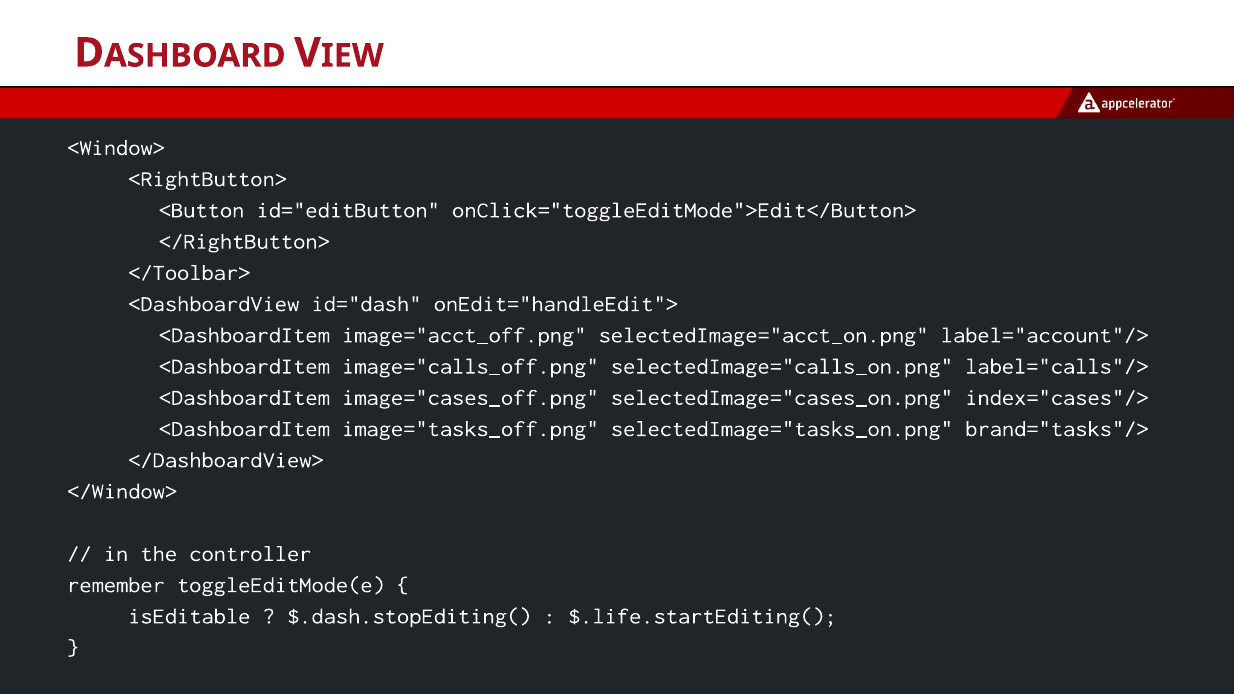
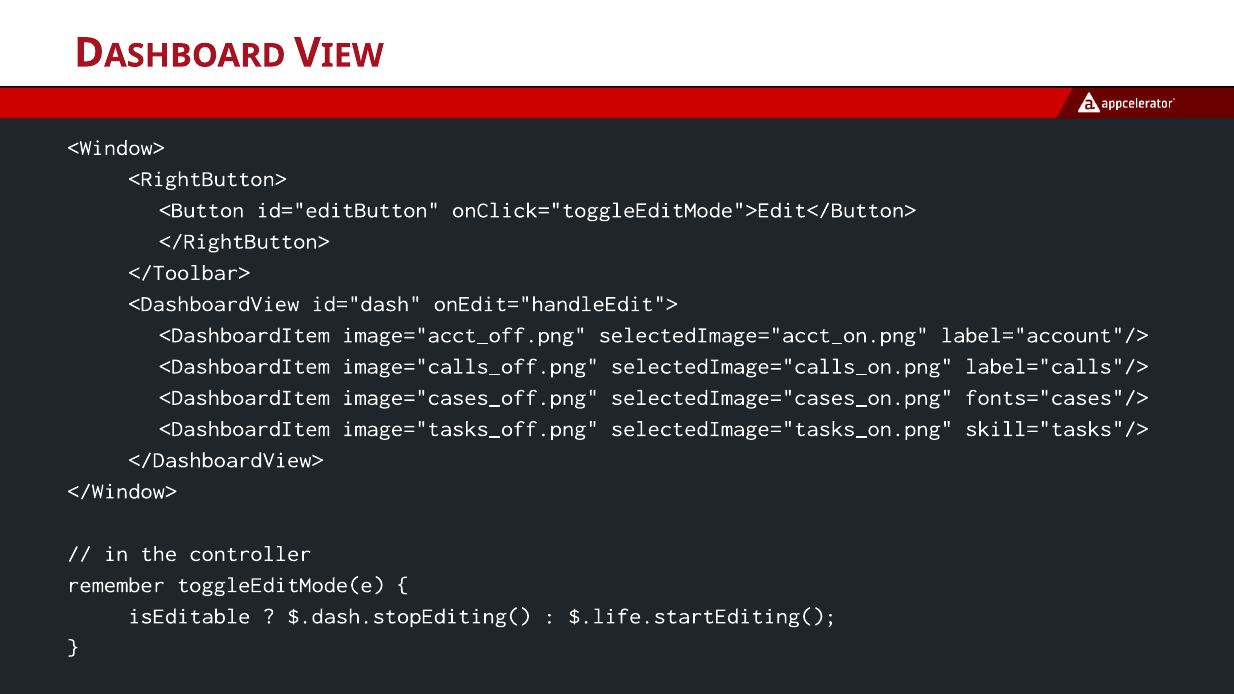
index="cases"/>: index="cases"/> -> fonts="cases"/> (1057, 398)
brand="tasks"/>: brand="tasks"/> -> skill="tasks"/> (1057, 429)
